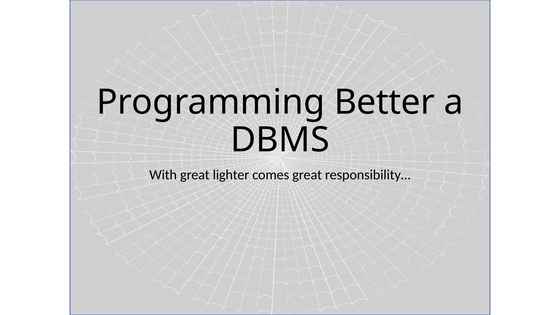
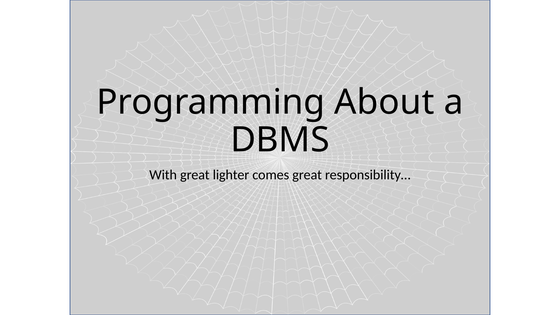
Better: Better -> About (384, 102)
